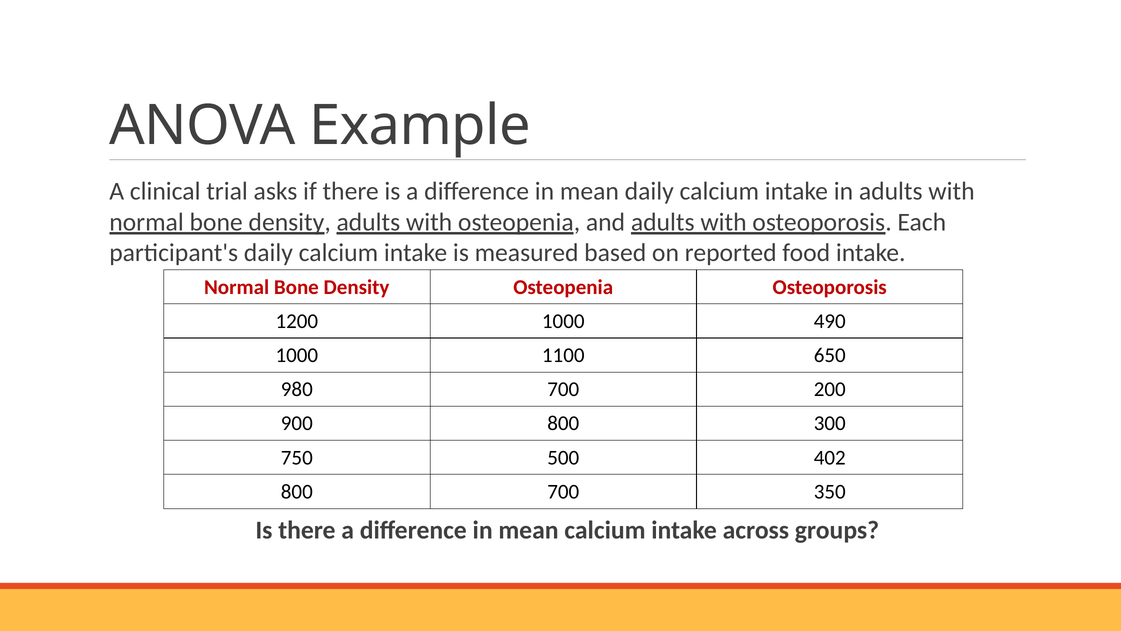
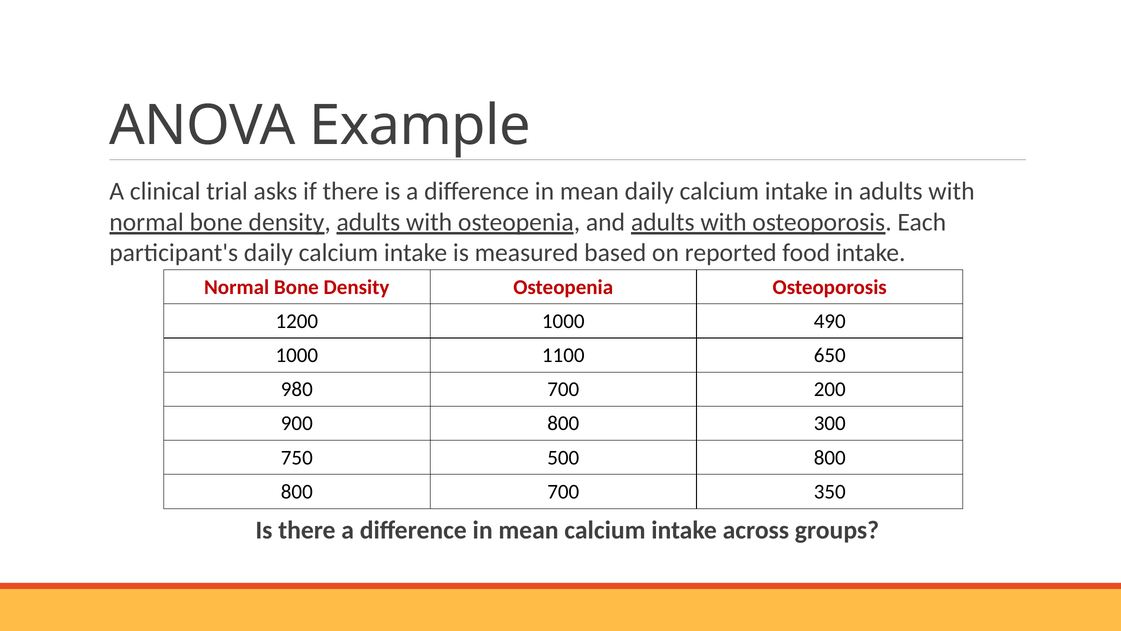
500 402: 402 -> 800 (830, 457)
